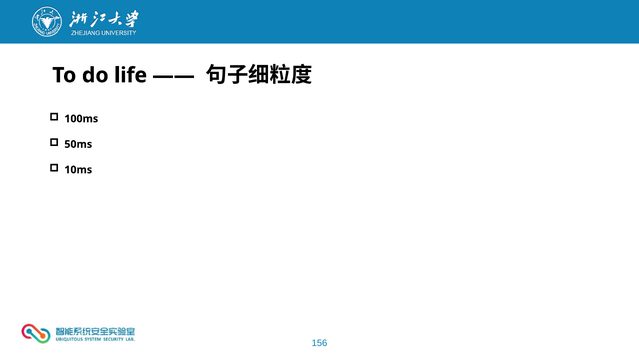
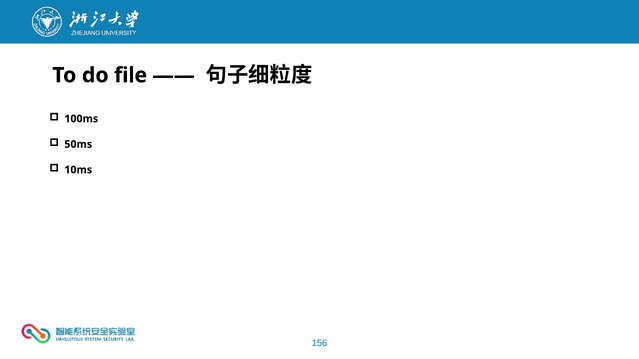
life: life -> file (131, 75)
